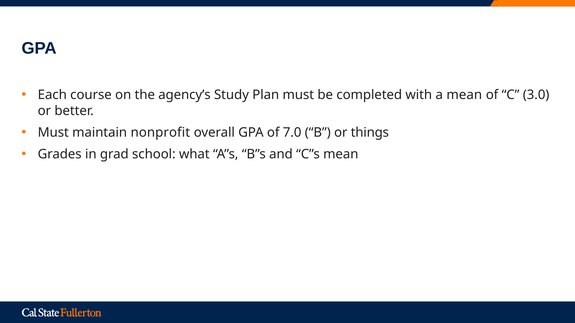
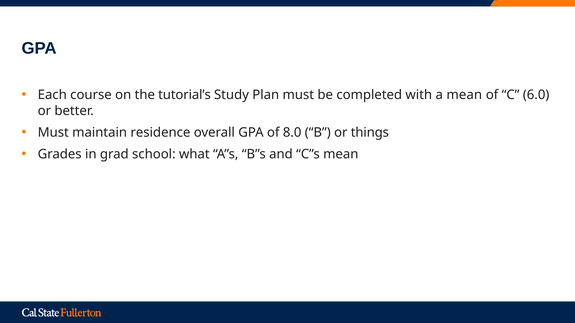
agency’s: agency’s -> tutorial’s (185, 95)
3.0: 3.0 -> 6.0 (536, 95)
nonprofit: nonprofit -> residence (160, 133)
7.0: 7.0 -> 8.0 (292, 133)
